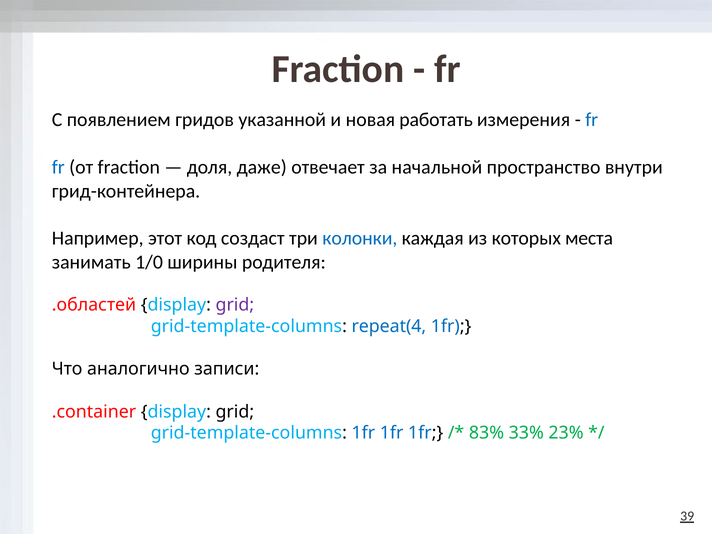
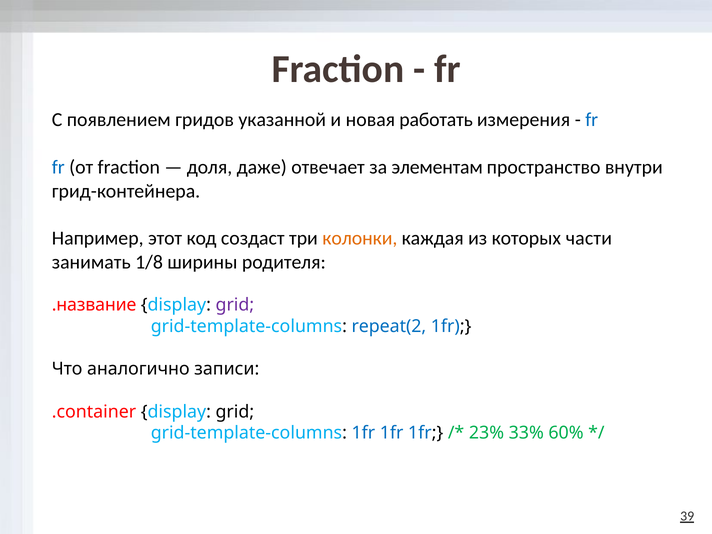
начальной: начальной -> элементам (437, 167)
колонки colour: blue -> orange (360, 238)
места: места -> части (589, 238)
1/0: 1/0 -> 1/8 (149, 262)
.областей: .областей -> .название (94, 305)
repeat(4: repeat(4 -> repeat(2 (389, 326)
83%: 83% -> 23% (487, 433)
23%: 23% -> 60% (566, 433)
